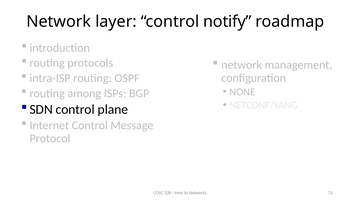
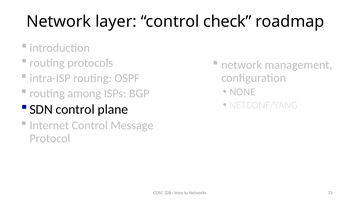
notify: notify -> check (227, 22)
